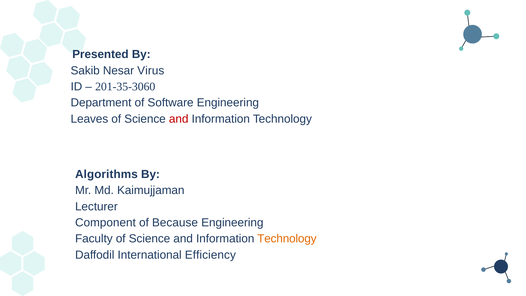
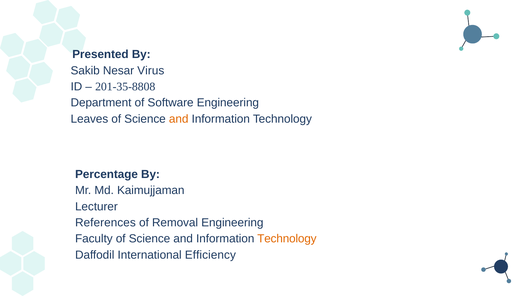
201-35-3060: 201-35-3060 -> 201-35-8808 (125, 87)
and colour: red -> orange (179, 119)
Algorithms: Algorithms -> Percentage (106, 174)
Component: Component -> References (105, 223)
Because: Because -> Removal (175, 223)
